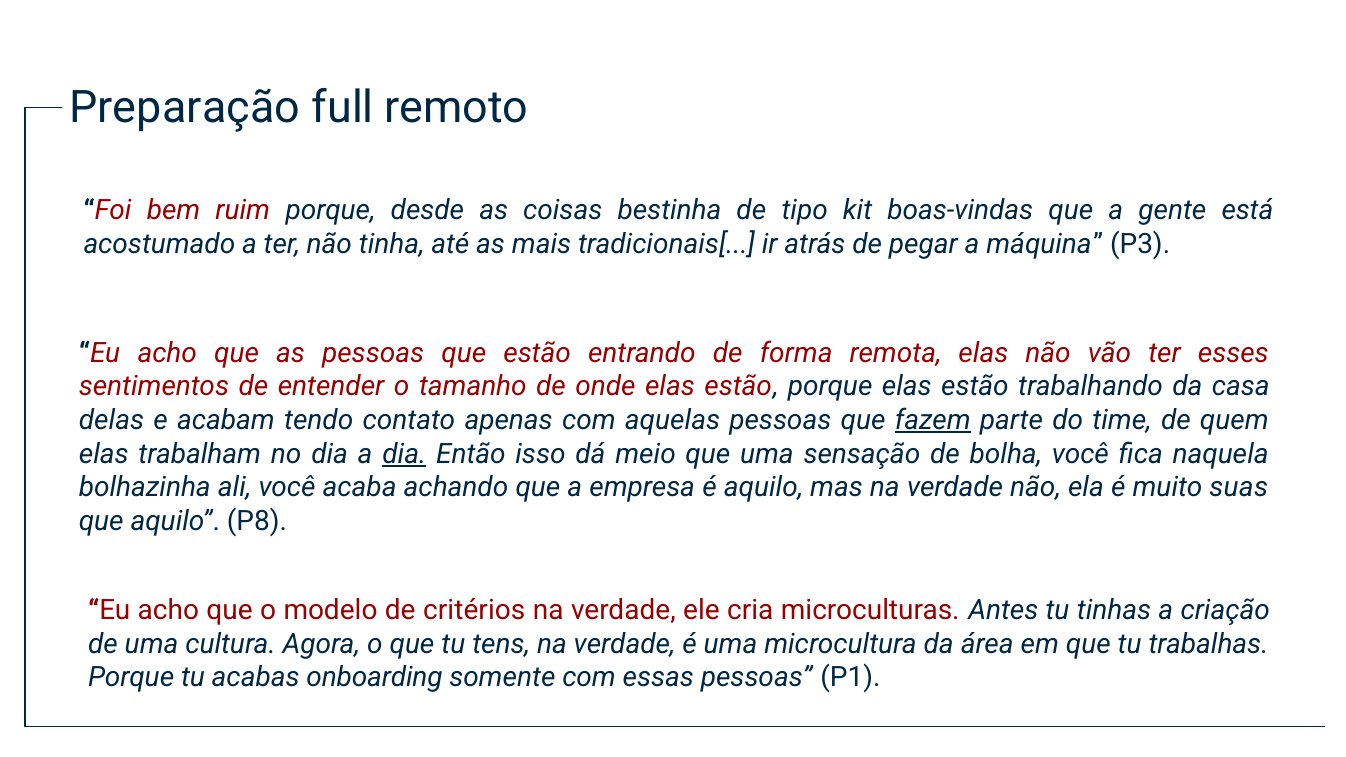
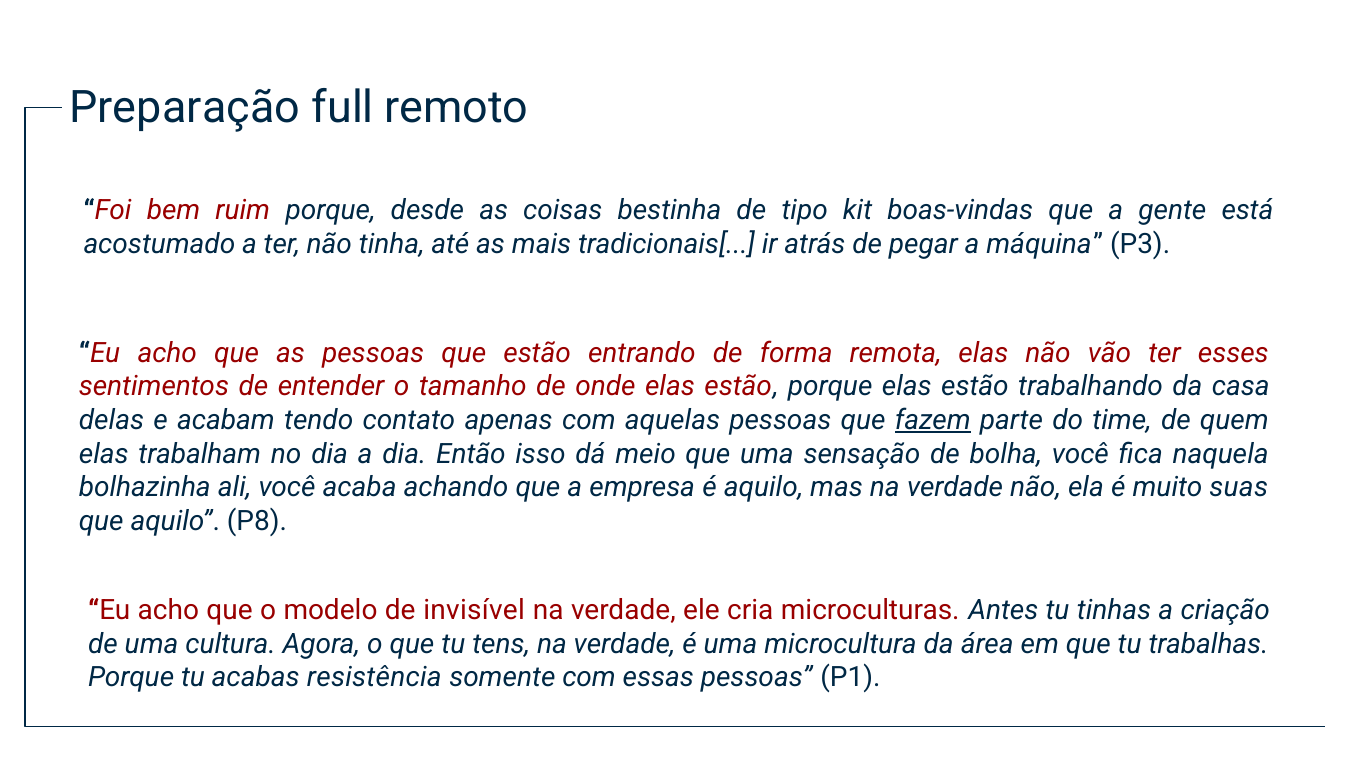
dia underline: present -> none (404, 454)
critérios: critérios -> invisível (474, 610)
onboarding: onboarding -> resistência (374, 678)
